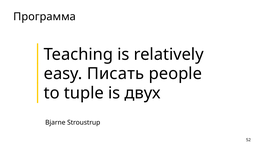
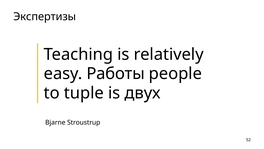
Программа: Программа -> Экспертизы (45, 17)
Писать: Писать -> Работы (116, 73)
